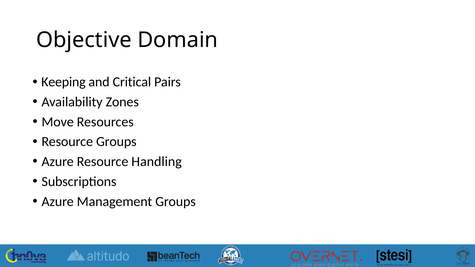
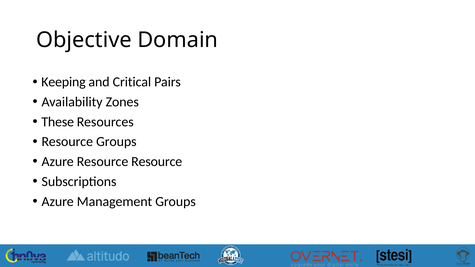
Move: Move -> These (58, 122)
Resource Handling: Handling -> Resource (157, 162)
